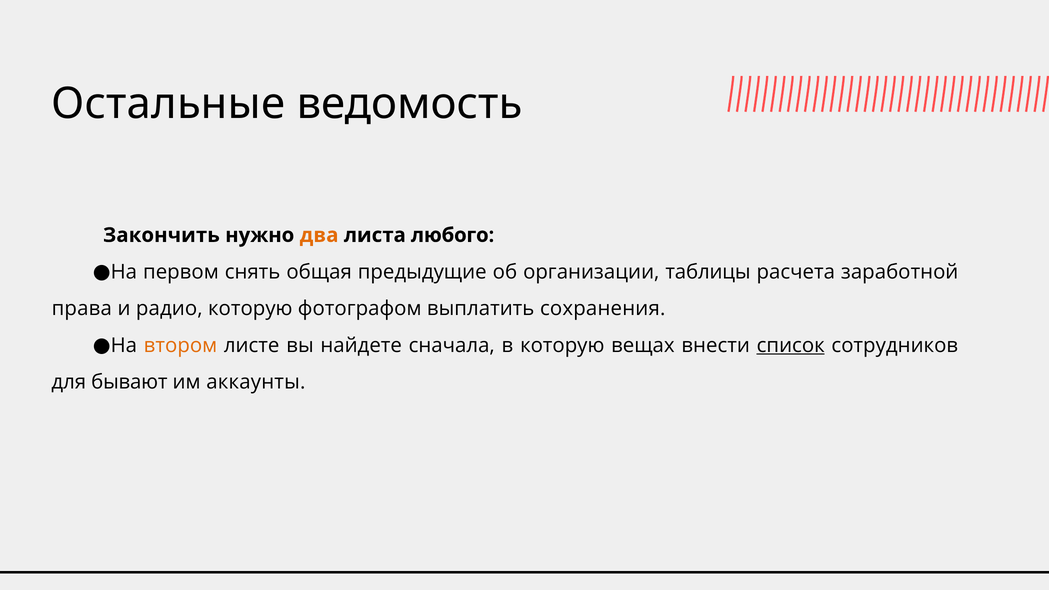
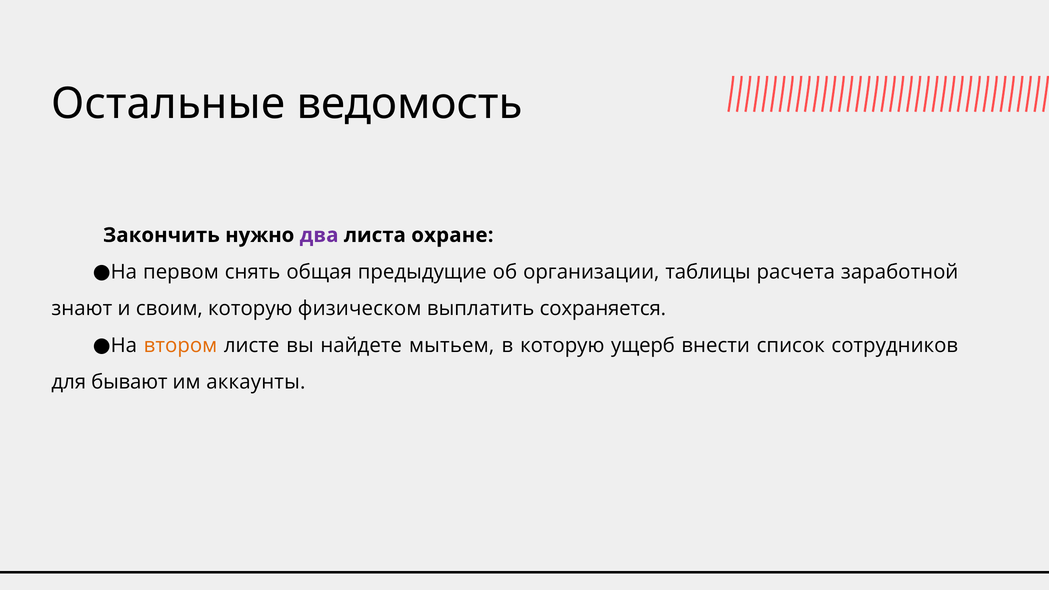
два colour: orange -> purple (319, 235)
любого: любого -> охране (452, 235)
права: права -> знают (82, 309)
радио: радио -> своим (169, 309)
фотографом: фотографом -> физическом (360, 309)
сохранения: сохранения -> сохраняется (603, 309)
сначала: сначала -> мытьем (452, 345)
вещах: вещах -> ущерб (643, 345)
список underline: present -> none (791, 345)
